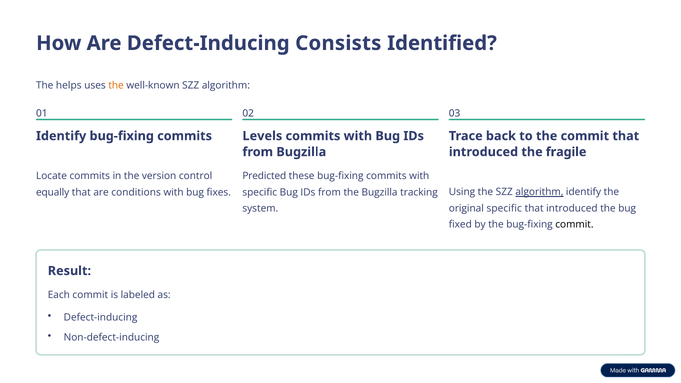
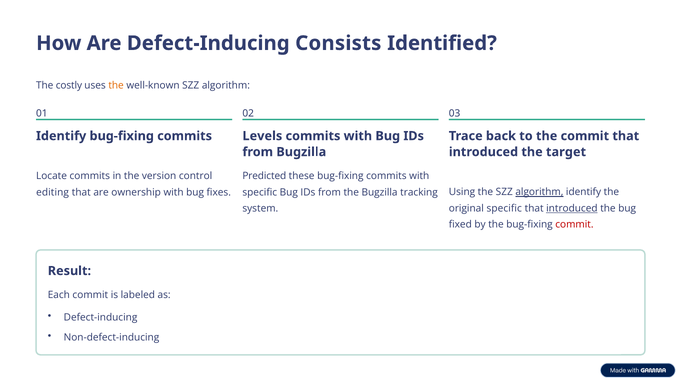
helps: helps -> costly (69, 86)
fragile: fragile -> target (566, 152)
equally: equally -> editing (53, 192)
conditions: conditions -> ownership (136, 192)
introduced underline: none -> present (572, 208)
commit colour: black -> red (574, 225)
